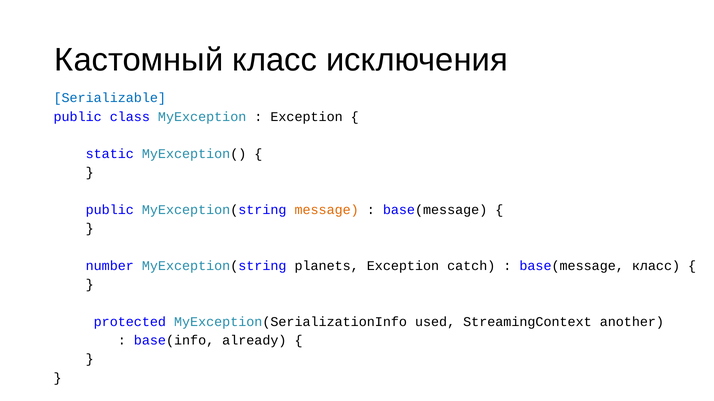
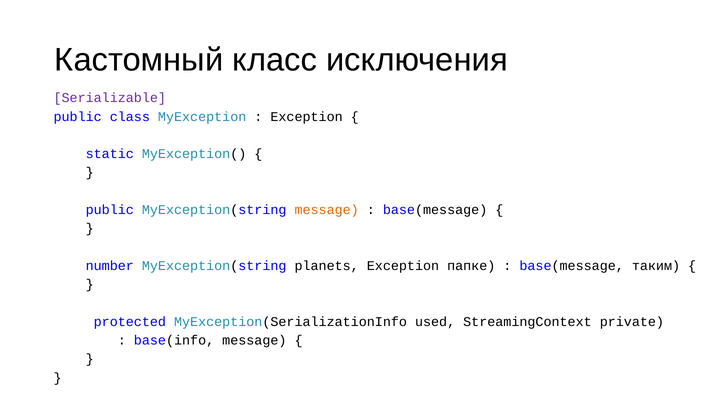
Serializable colour: blue -> purple (110, 98)
catch: catch -> папке (471, 266)
base(message класс: класс -> таким (656, 266)
another: another -> private (632, 322)
base(info already: already -> message (254, 341)
